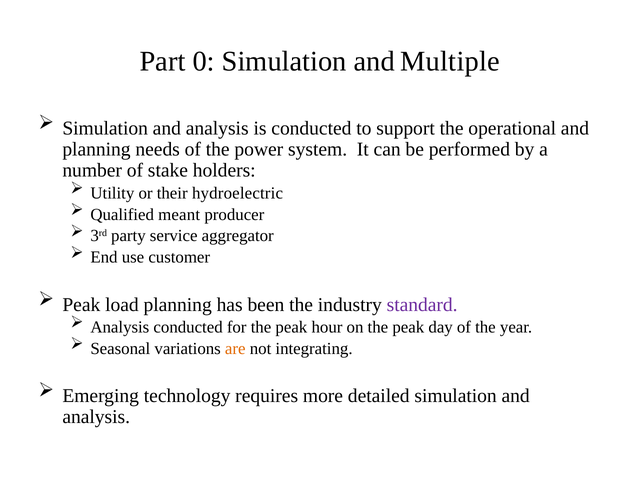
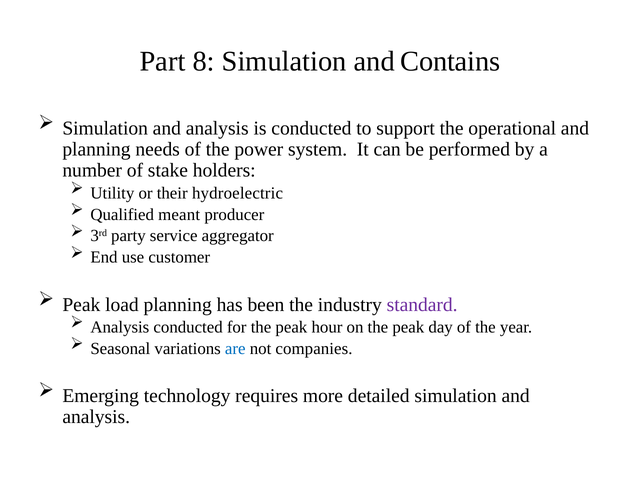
0: 0 -> 8 (204, 61)
Multiple: Multiple -> Contains (450, 61)
are colour: orange -> blue (235, 348)
integrating: integrating -> companies (314, 348)
